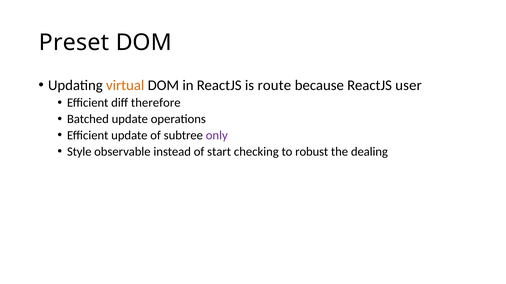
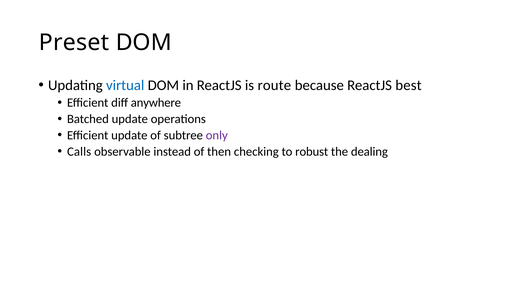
virtual colour: orange -> blue (125, 86)
user: user -> best (409, 86)
therefore: therefore -> anywhere (156, 103)
Style: Style -> Calls (79, 152)
start: start -> then (219, 152)
